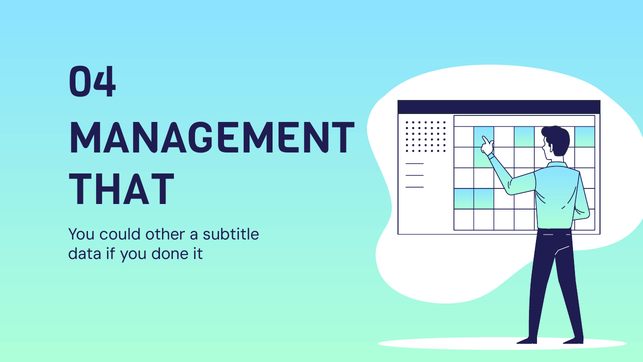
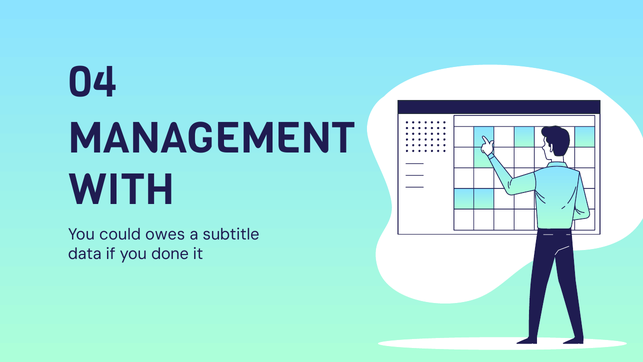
THAT: THAT -> WITH (122, 190)
other: other -> owes (165, 234)
